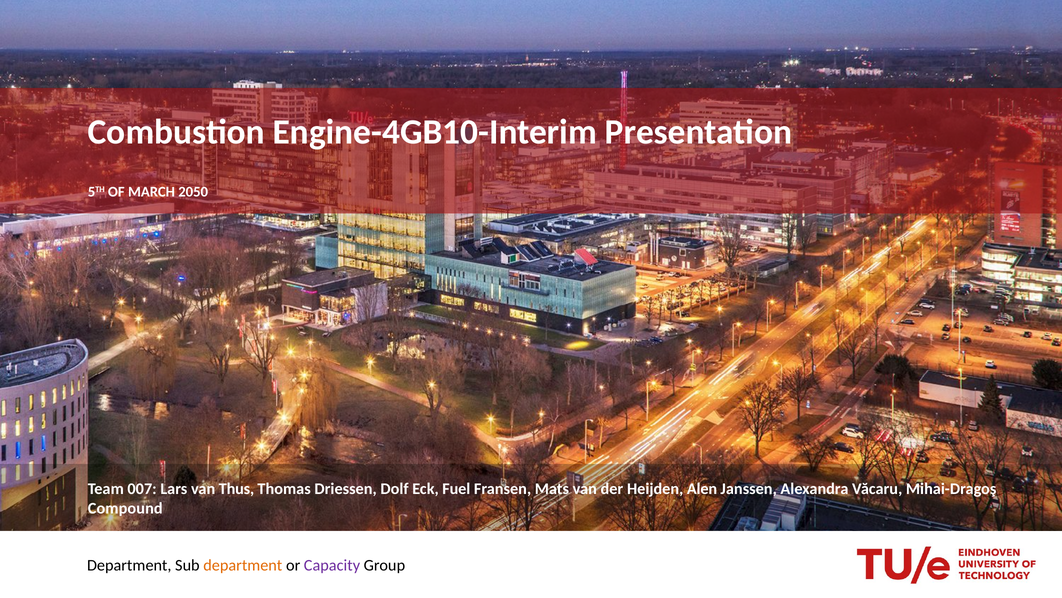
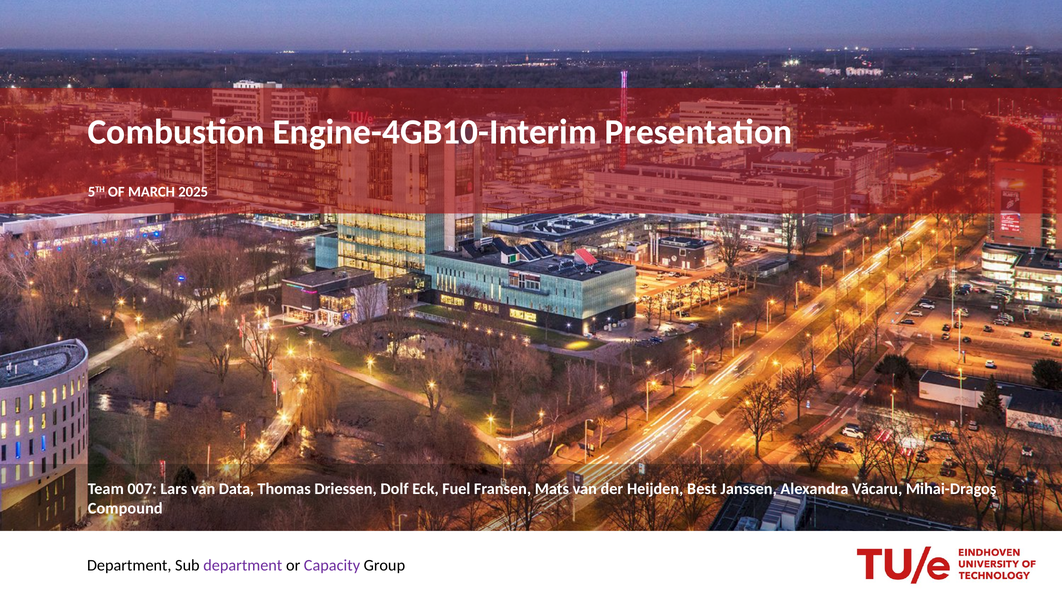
2050: 2050 -> 2025 (193, 192)
Thus: Thus -> Data (236, 488)
Alen: Alen -> Best (702, 488)
department colour: orange -> purple (243, 565)
